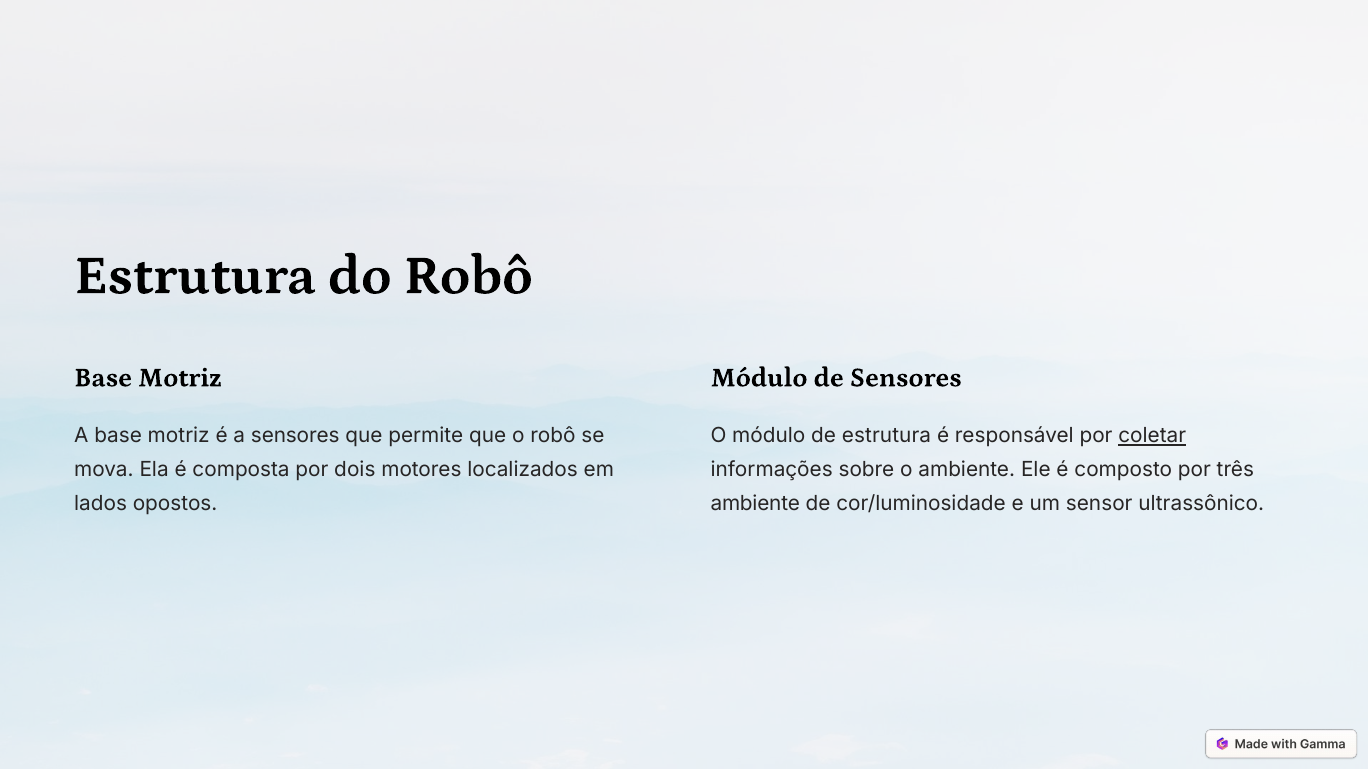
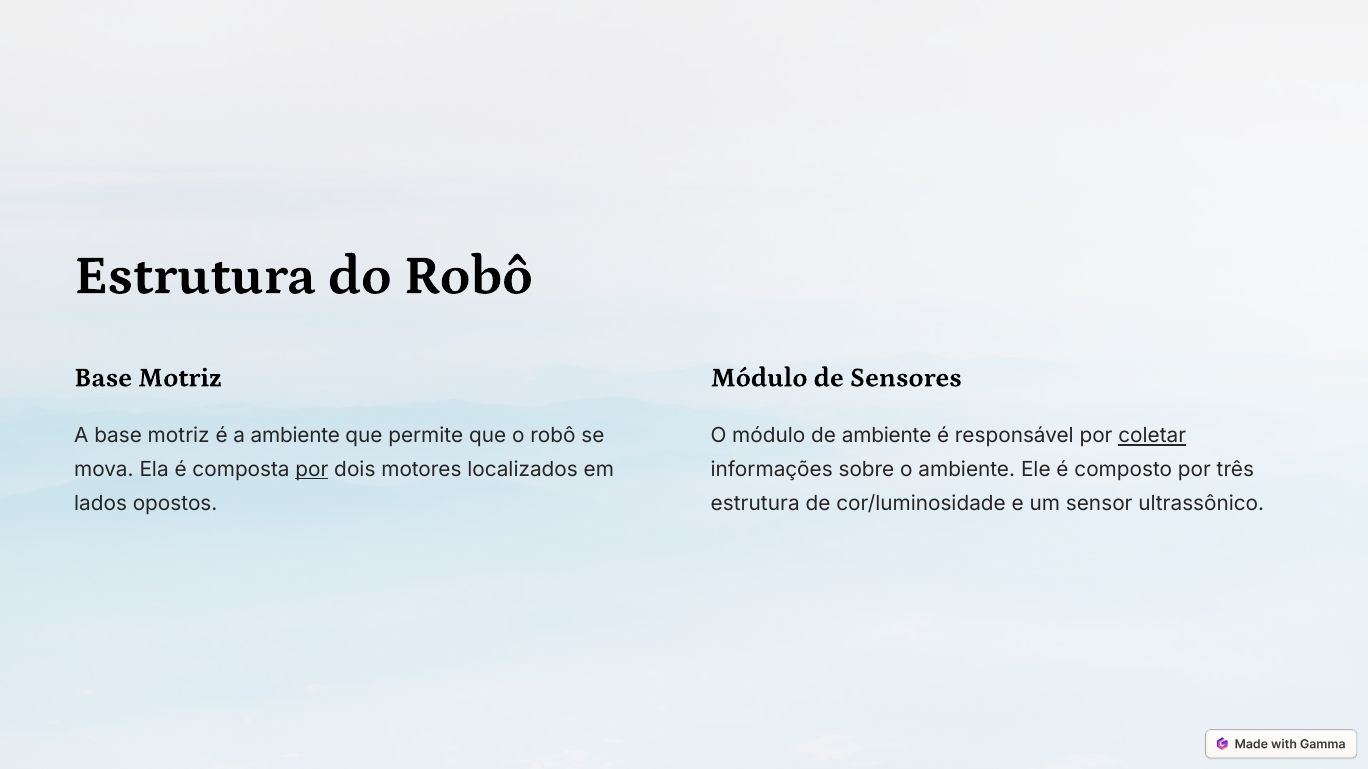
a sensores: sensores -> ambiente (295, 436)
de estrutura: estrutura -> ambiente (887, 436)
por underline: none -> present (312, 470)
ambiente: ambiente -> estrutura (755, 504)
